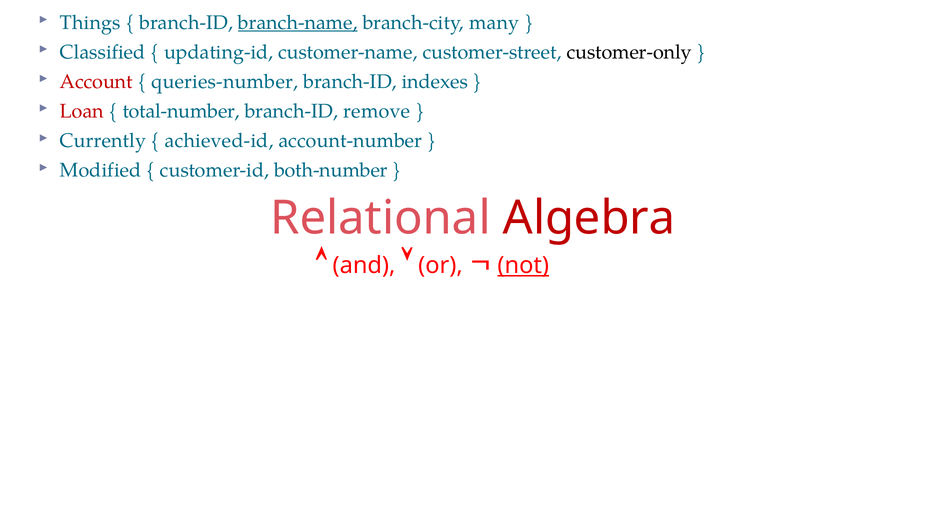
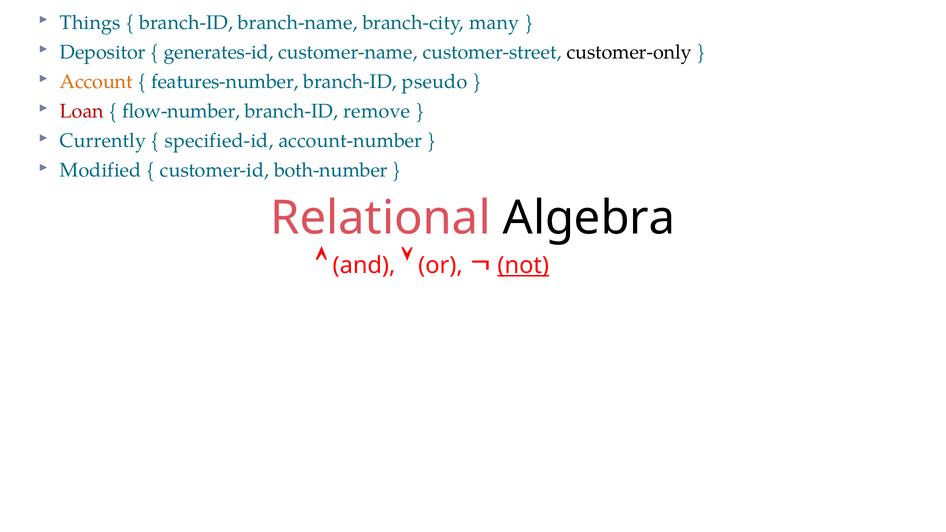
branch-name underline: present -> none (298, 23)
Classified: Classified -> Depositor (103, 52)
updating-id: updating-id -> generates-id (219, 52)
Account colour: red -> orange (96, 82)
queries-number: queries-number -> features-number (225, 82)
indexes: indexes -> pseudo (435, 82)
total-number: total-number -> flow-number (181, 111)
achieved-id: achieved-id -> specified-id (219, 141)
Algebra colour: red -> black (589, 218)
